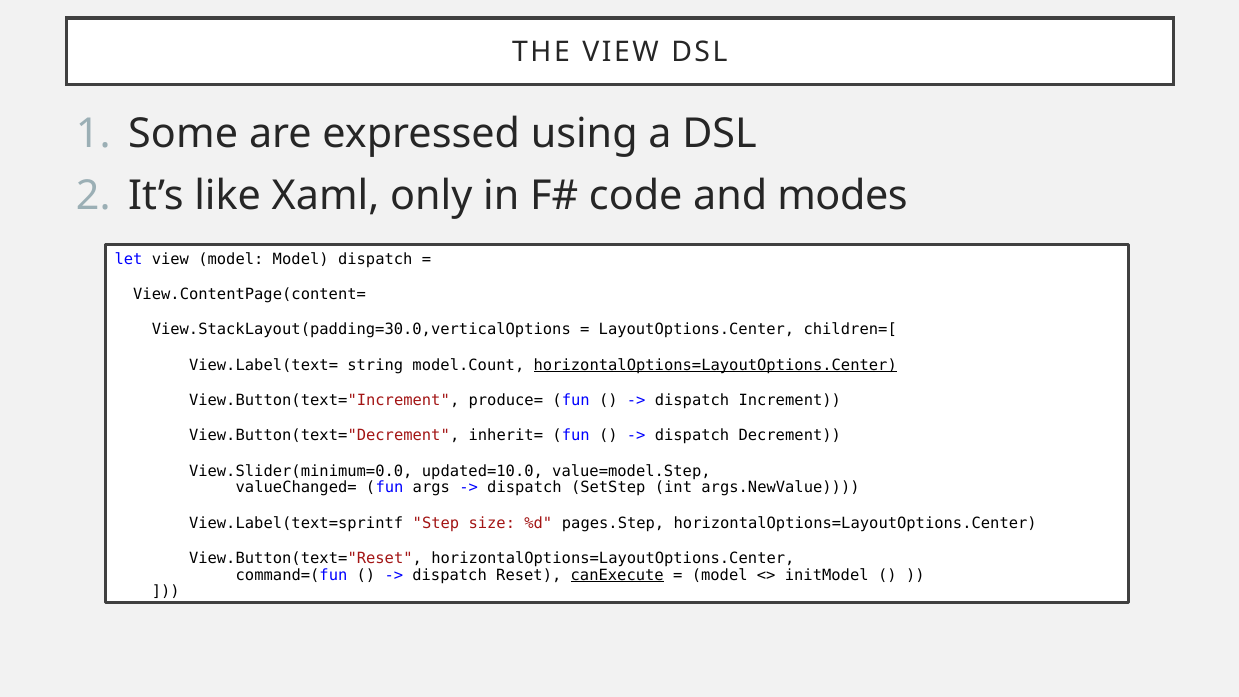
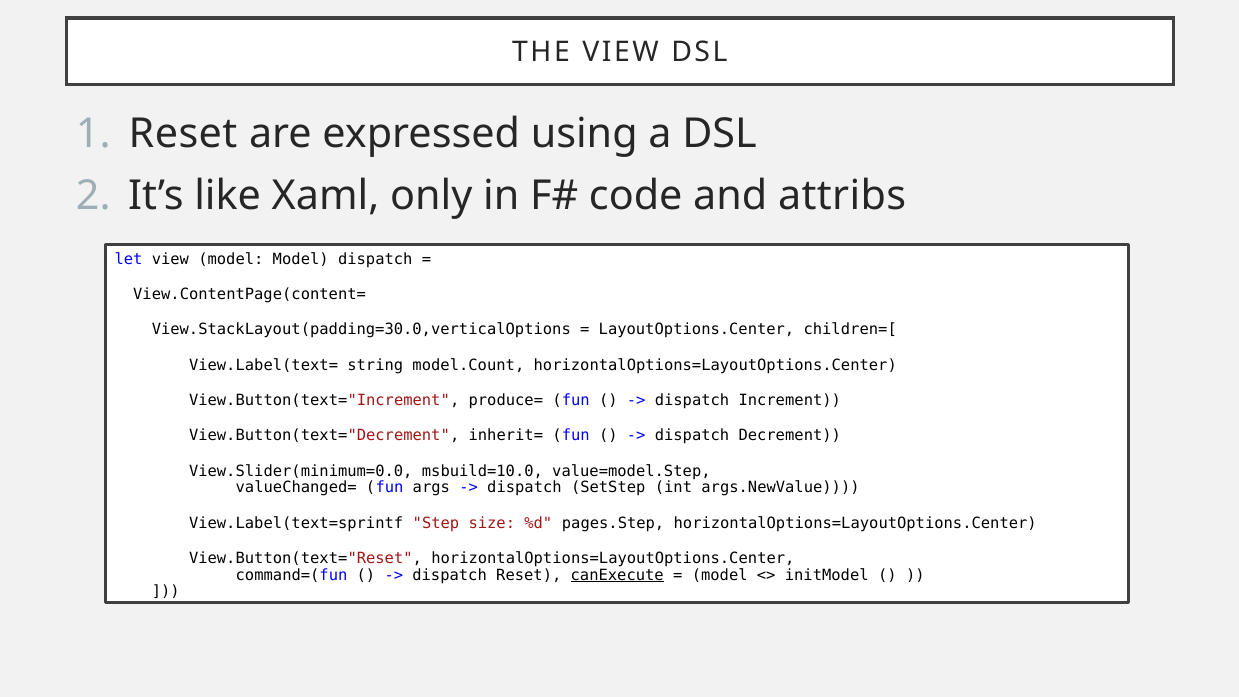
Some: Some -> Reset (183, 134)
modes: modes -> attribs (842, 196)
horizontalOptions=LayoutOptions.Center underline: present -> none (715, 365)
updated=10.0: updated=10.0 -> msbuild=10.0 (482, 471)
